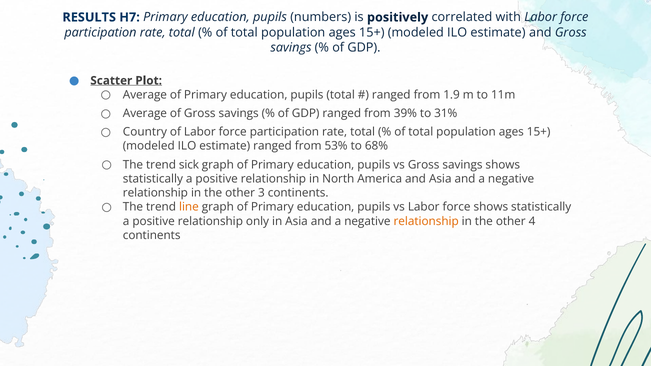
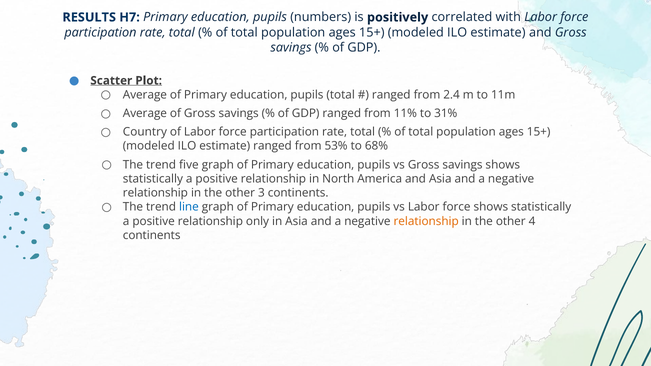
1.9: 1.9 -> 2.4 (452, 95)
39%: 39% -> 11% (405, 113)
sick: sick -> five (189, 165)
line colour: orange -> blue (189, 207)
